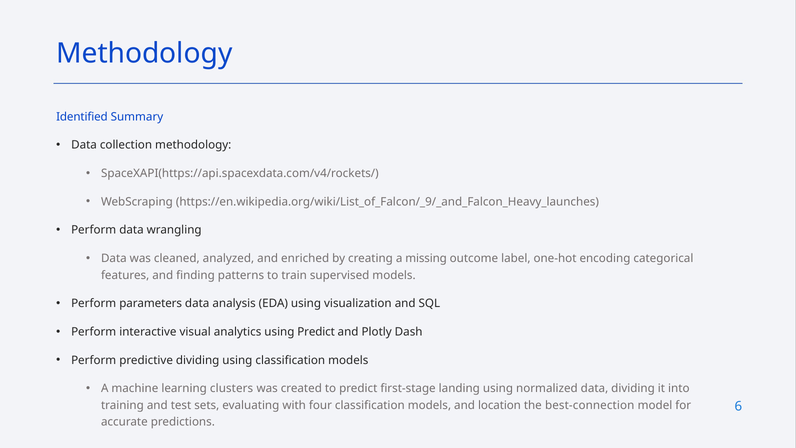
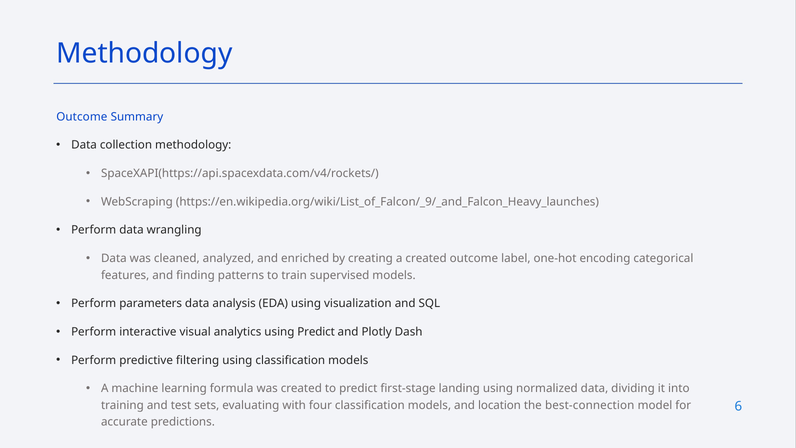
Identified: Identified -> Outcome (82, 117)
a missing: missing -> created (426, 258)
predictive dividing: dividing -> filtering (198, 360)
clusters: clusters -> formula (232, 388)
